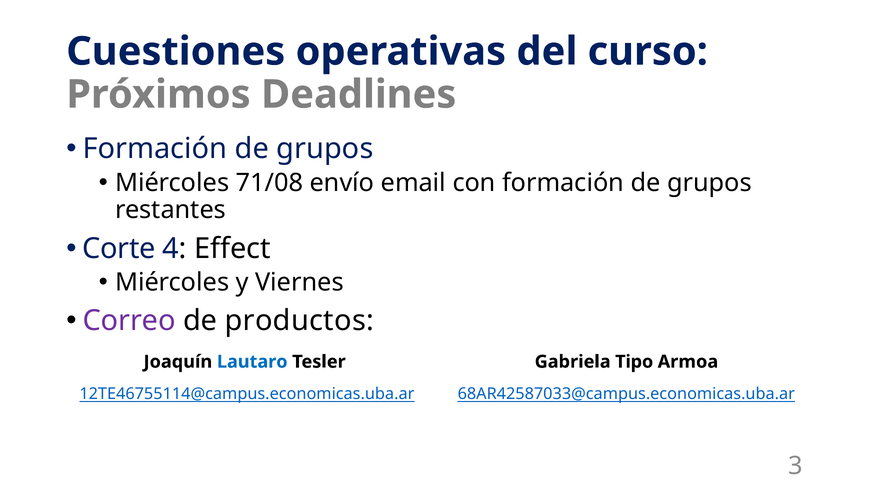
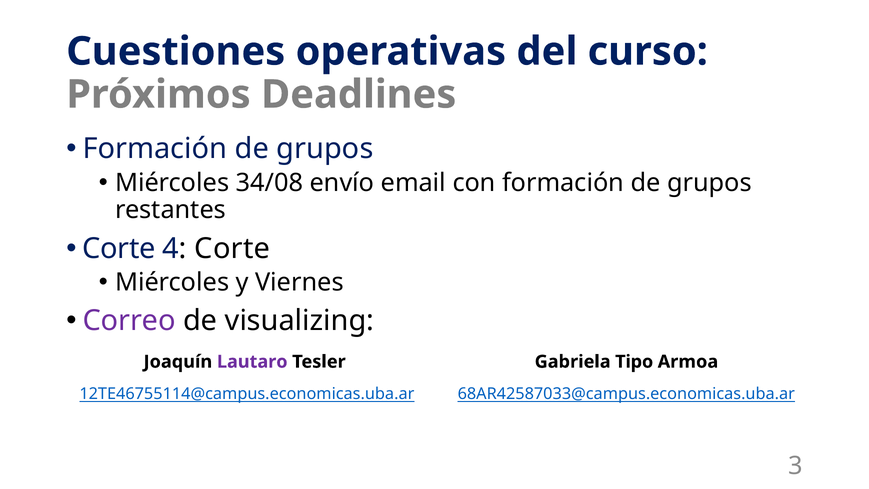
71/08: 71/08 -> 34/08 (269, 183)
4 Effect: Effect -> Corte (232, 248)
productos: productos -> visualizing (300, 321)
Lautaro colour: blue -> purple (252, 362)
